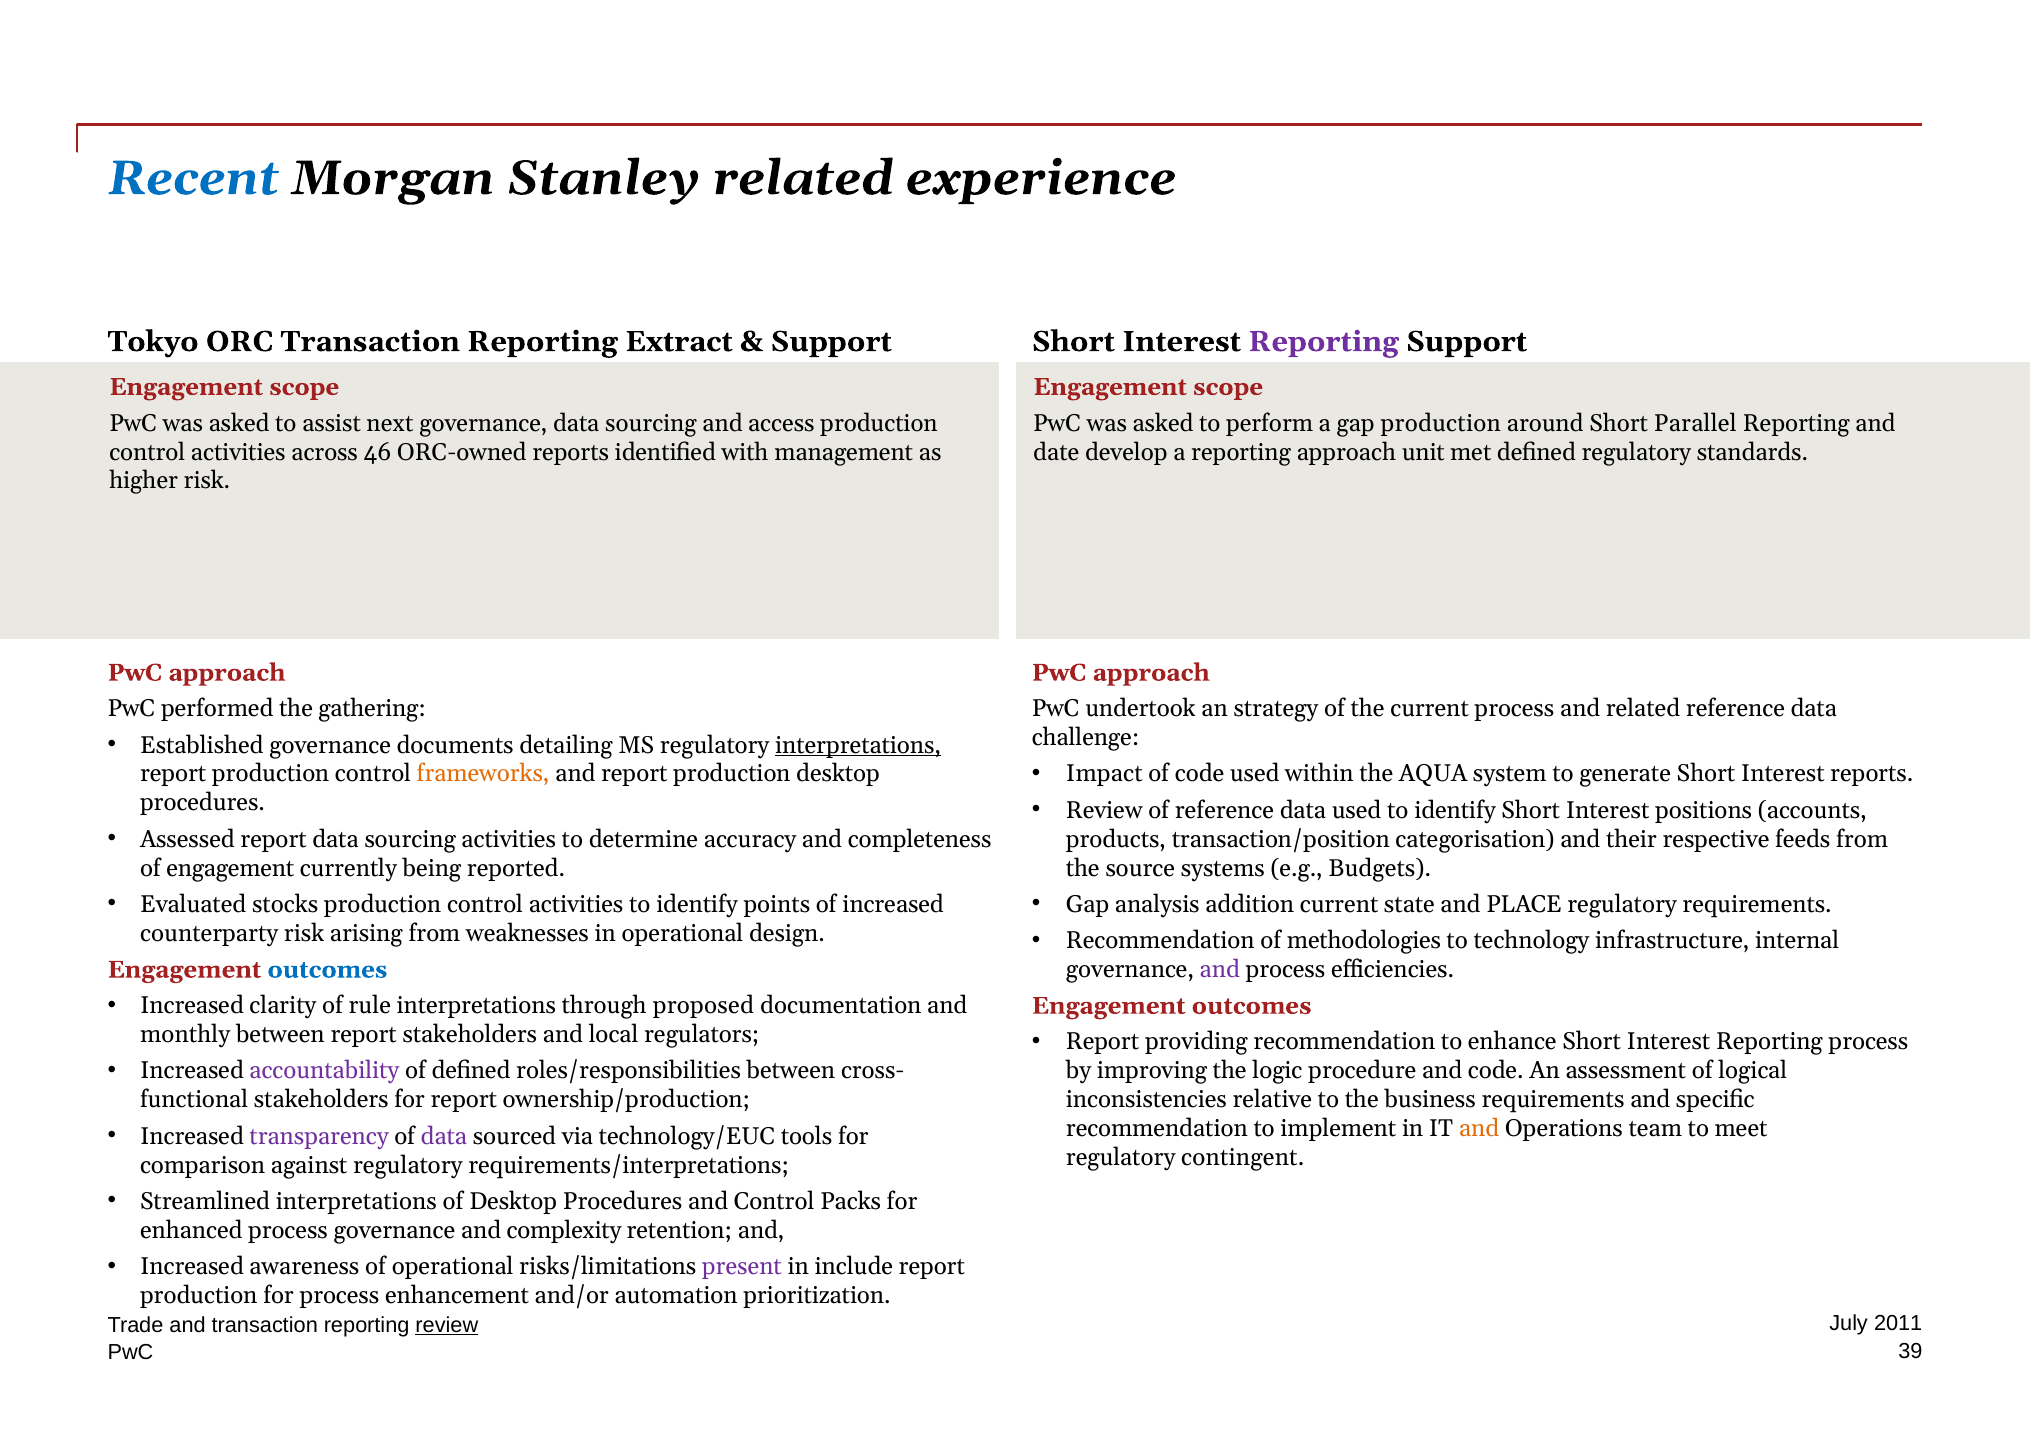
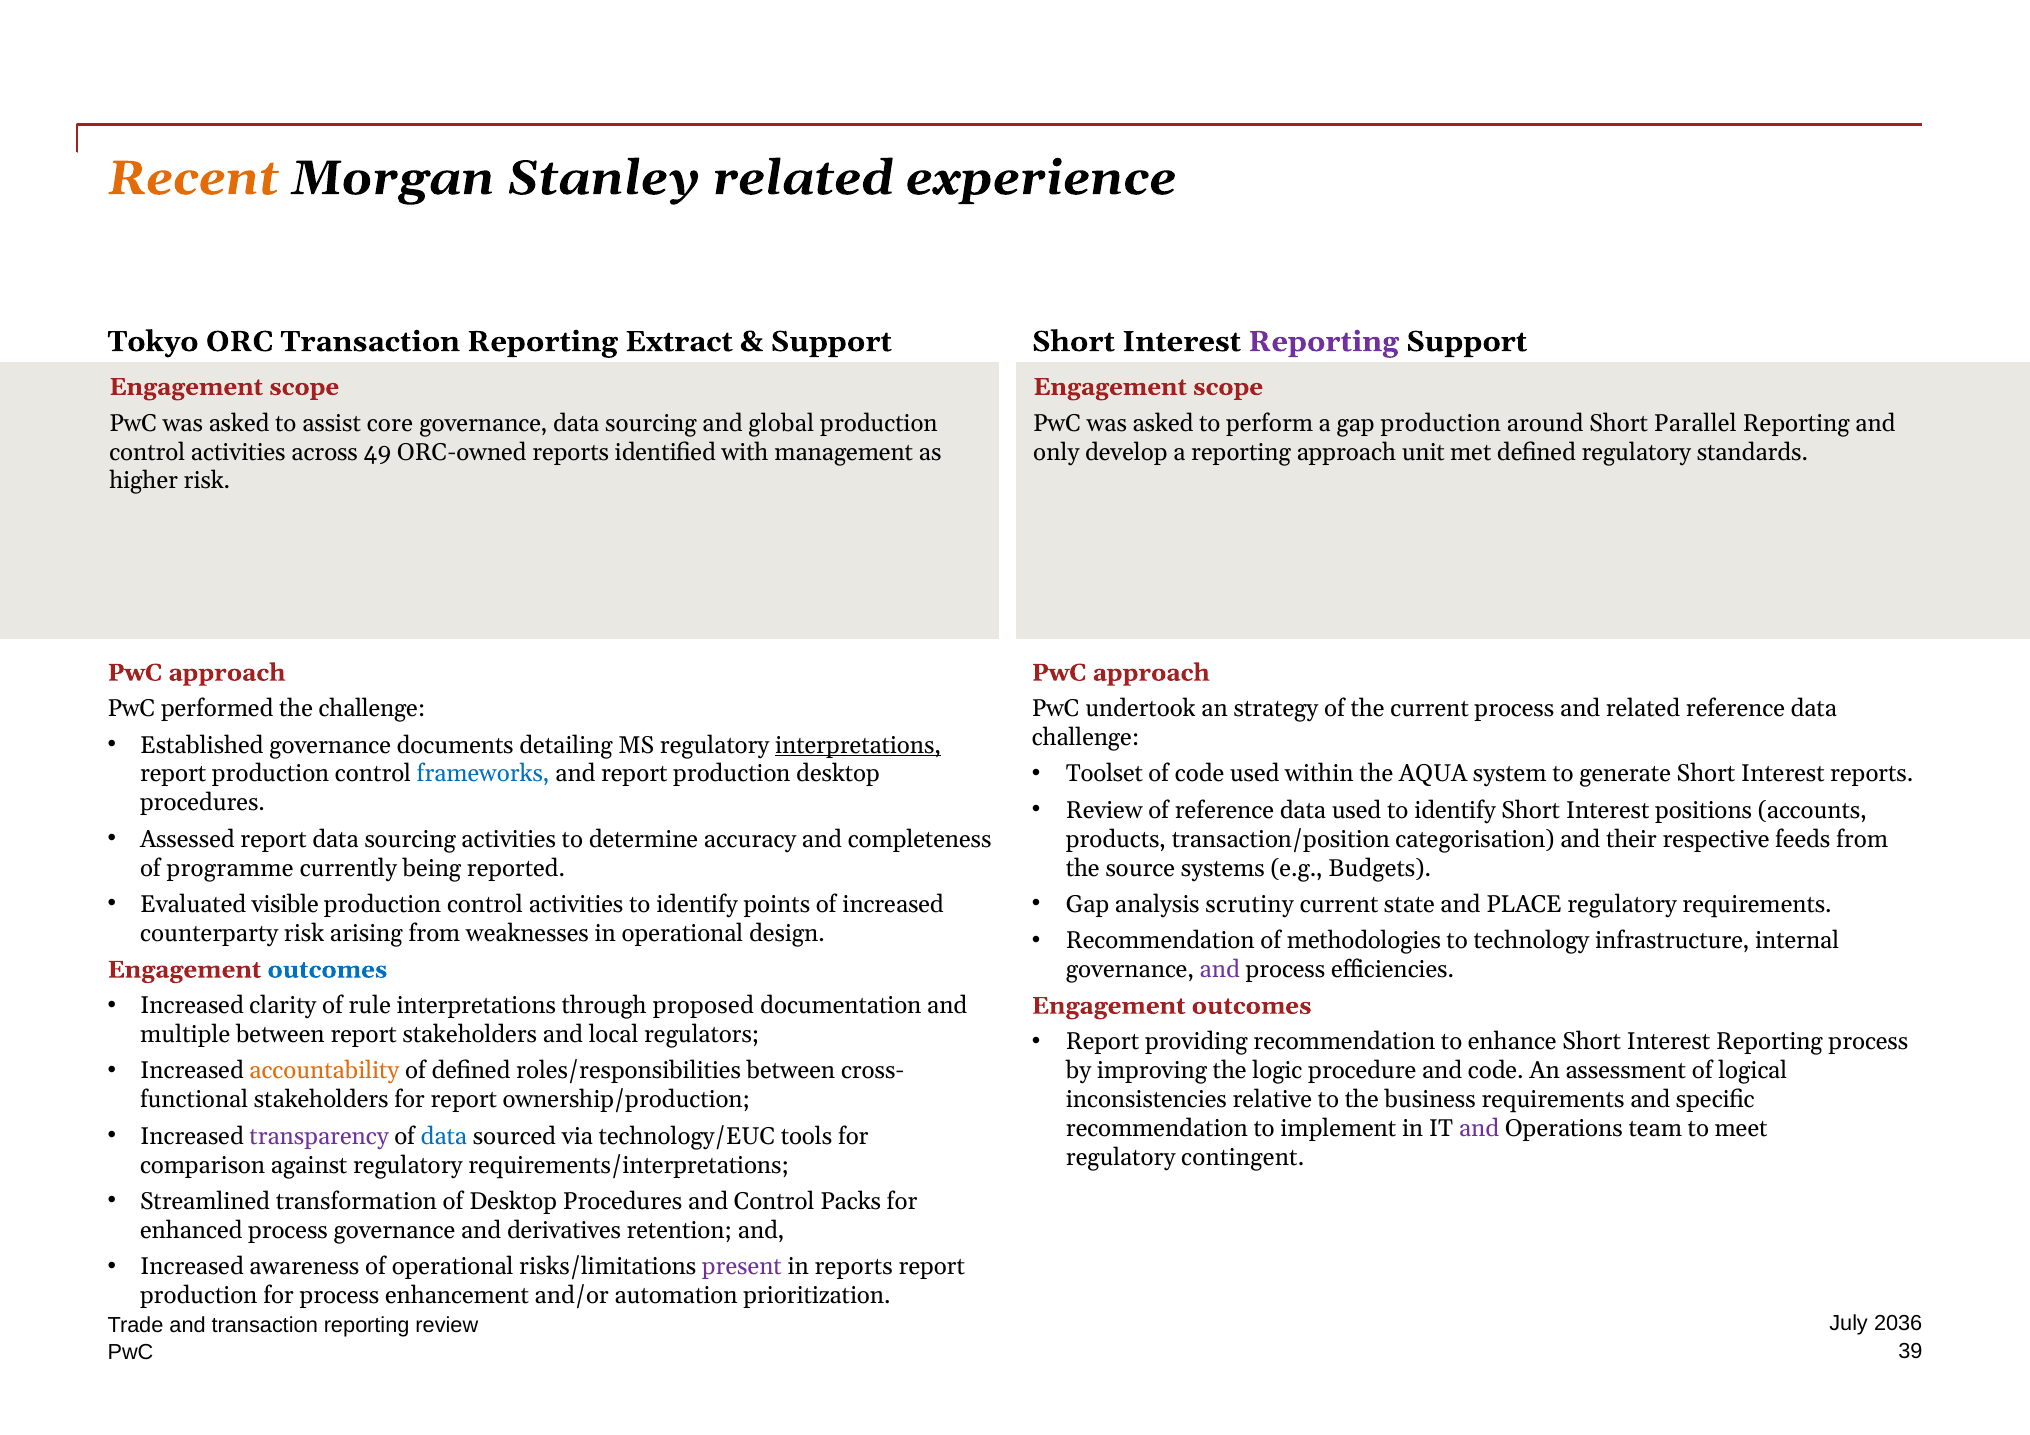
Recent colour: blue -> orange (193, 178)
next: next -> core (390, 423)
access: access -> global (781, 423)
46: 46 -> 49 (377, 452)
date: date -> only (1056, 452)
the gathering: gathering -> challenge (372, 709)
Impact: Impact -> Toolset (1104, 774)
frameworks colour: orange -> blue (483, 774)
of engagement: engagement -> programme (230, 868)
stocks: stocks -> visible (285, 905)
addition: addition -> scrutiny (1250, 905)
monthly: monthly -> multiple (185, 1035)
accountability colour: purple -> orange (324, 1071)
and colour: orange -> purple (1479, 1129)
data colour: purple -> blue (444, 1136)
Streamlined interpretations: interpretations -> transformation (356, 1202)
complexity: complexity -> derivatives (564, 1231)
in include: include -> reports (854, 1267)
2011: 2011 -> 2036 (1898, 1323)
review underline: present -> none (447, 1325)
